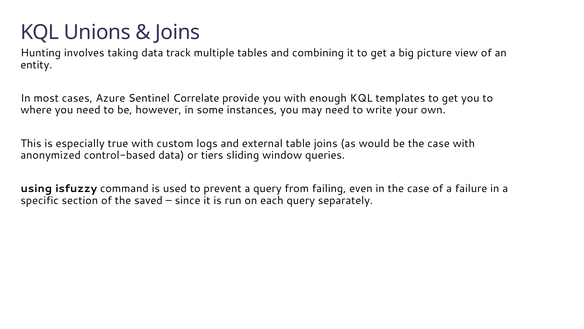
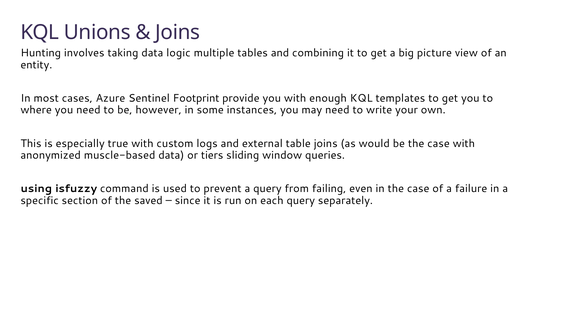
track: track -> logic (178, 53)
Correlate: Correlate -> Footprint (196, 98)
control-based: control-based -> muscle-based (120, 155)
